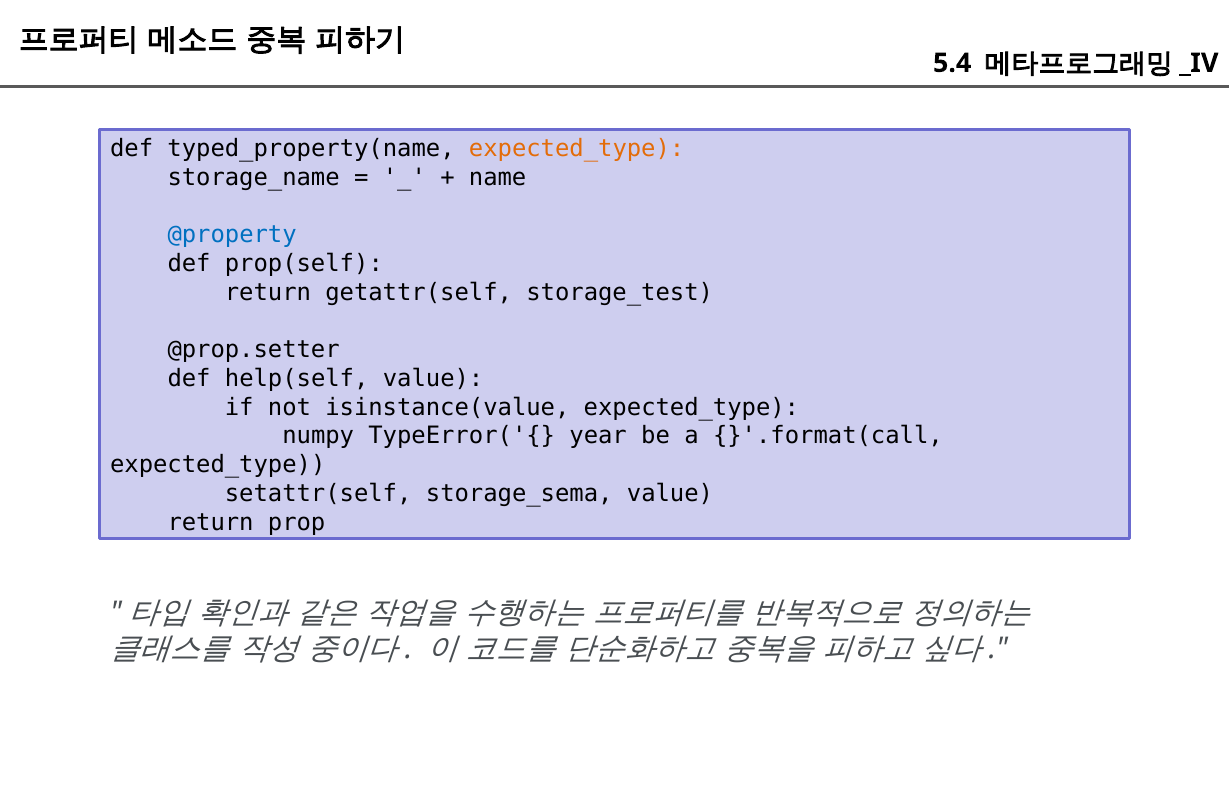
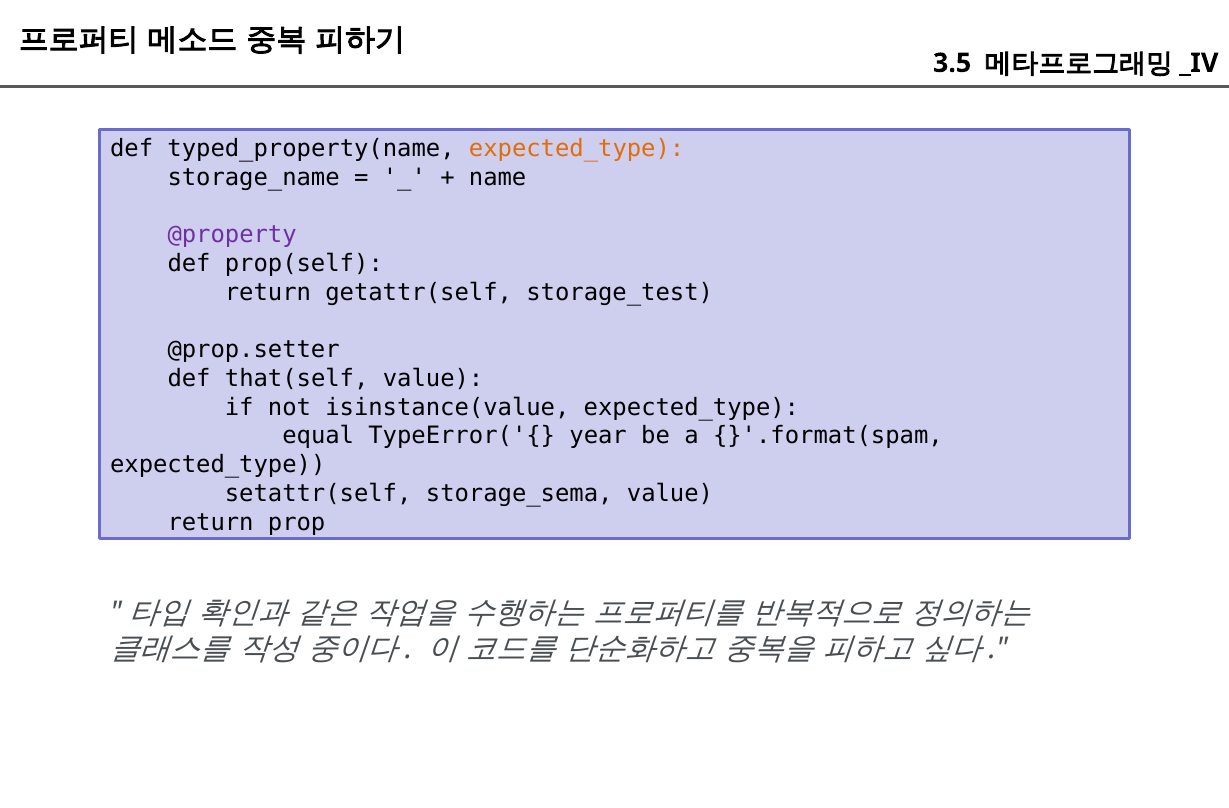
5.4: 5.4 -> 3.5 (952, 63)
@property colour: blue -> purple (232, 235)
help(self: help(self -> that(self (297, 378)
numpy: numpy -> equal (318, 436)
}'.format(call: }'.format(call -> }'.format(spam (828, 436)
